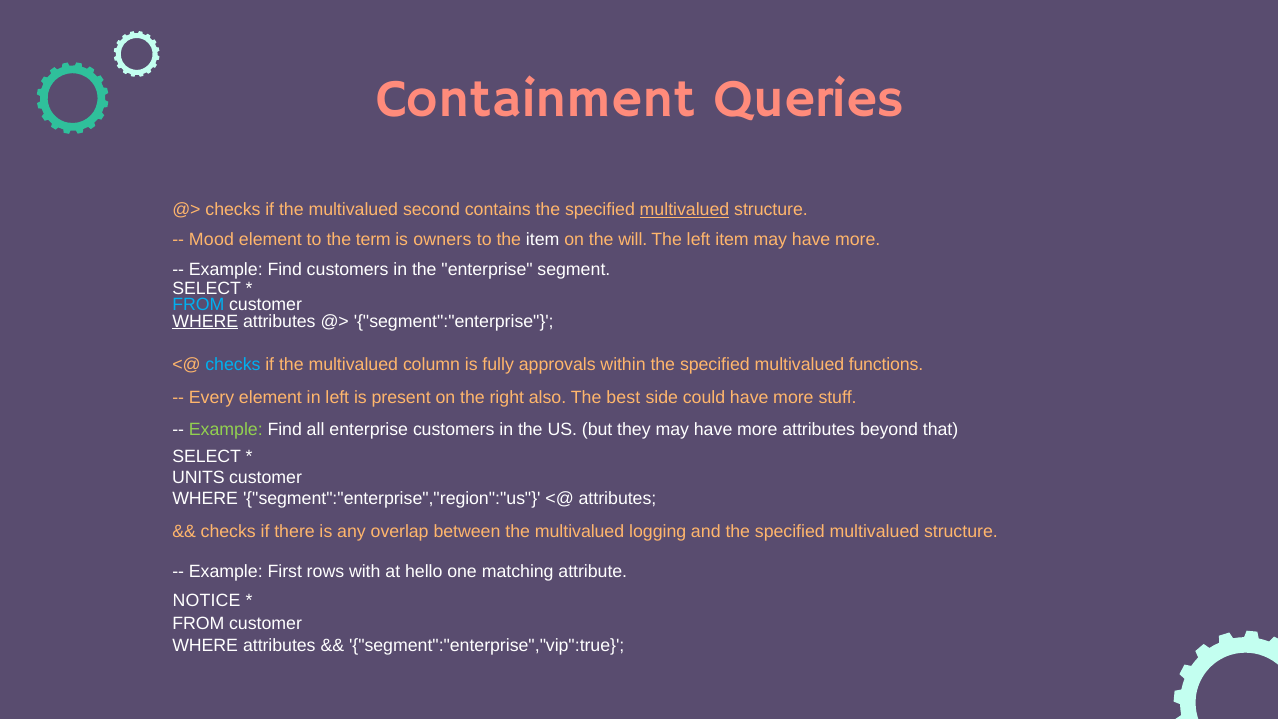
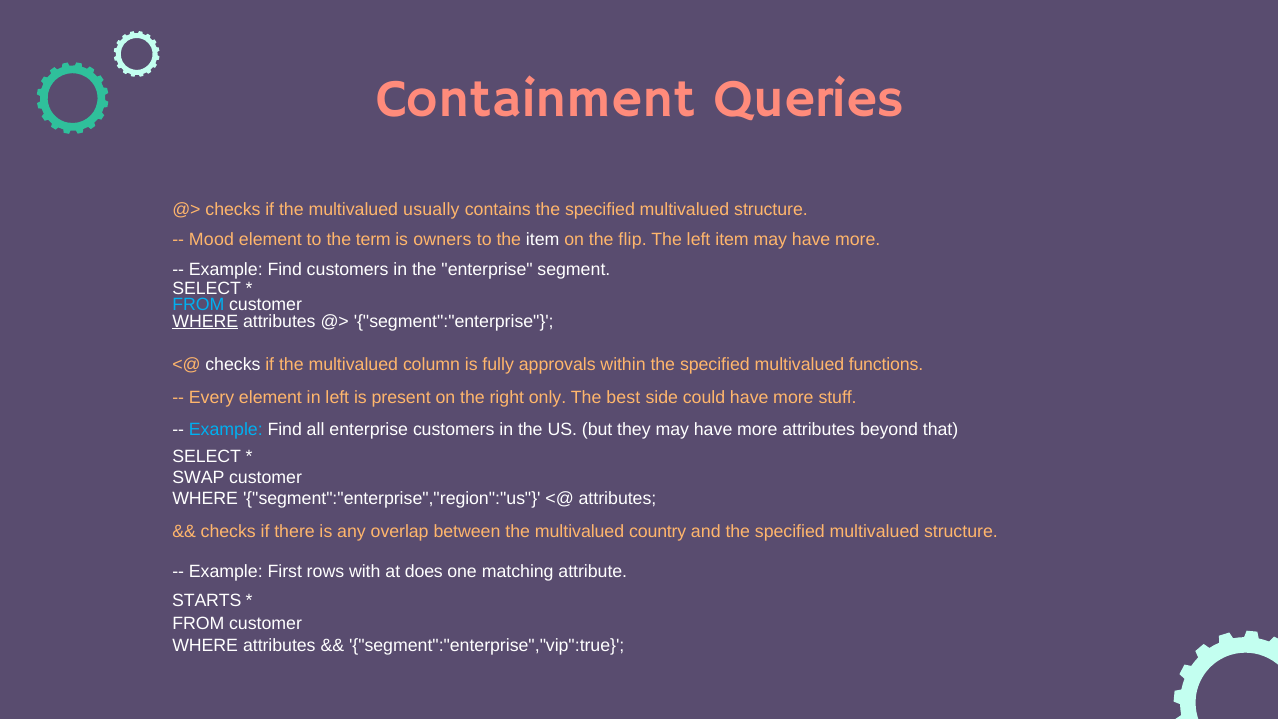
second: second -> usually (431, 210)
multivalued underline: present -> none (684, 210)
will: will -> flip (633, 240)
checks colour: light blue -> white (233, 365)
also: also -> only (548, 397)
Example colour: light green -> light blue (226, 430)
UNITS: UNITS -> SWAP (198, 477)
logging: logging -> country (658, 531)
hello: hello -> does (424, 571)
NOTICE: NOTICE -> STARTS (207, 601)
